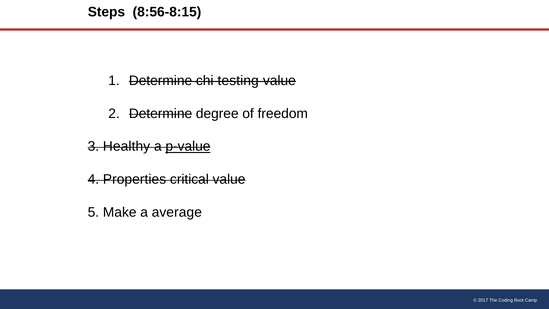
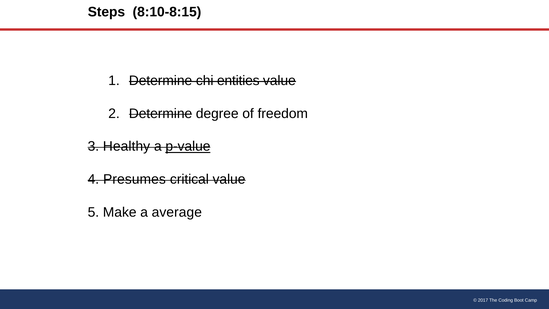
8:56-8:15: 8:56-8:15 -> 8:10-8:15 (167, 12)
testing: testing -> entities (238, 81)
Properties: Properties -> Presumes (134, 179)
